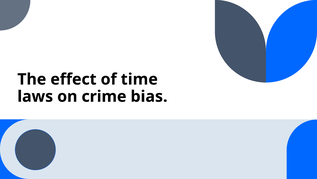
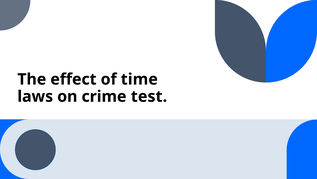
bias: bias -> test (149, 96)
